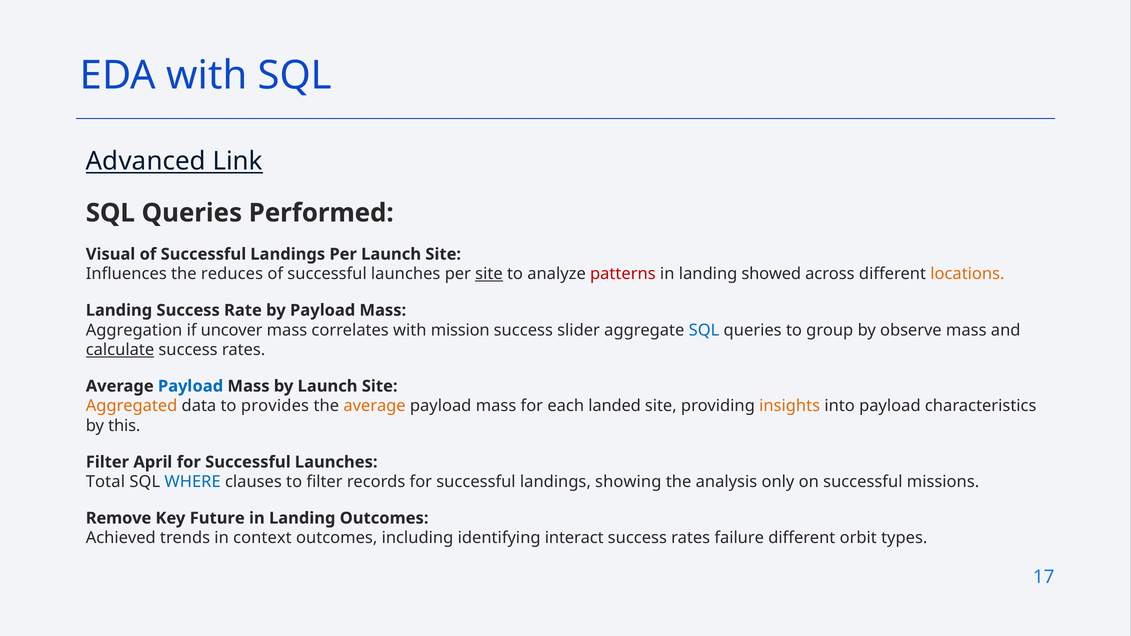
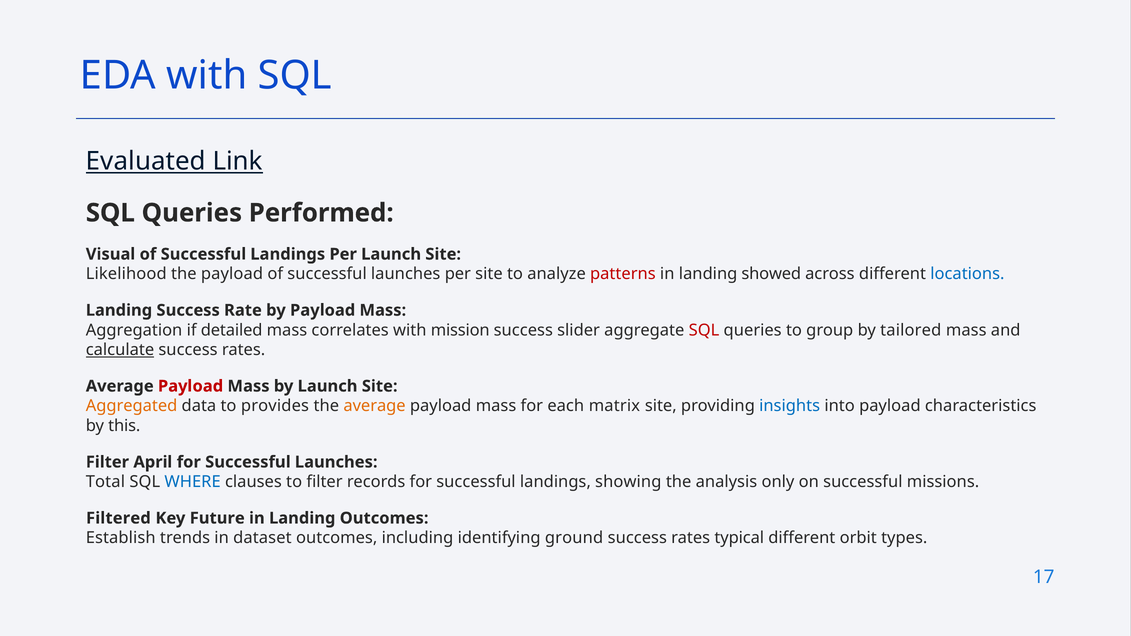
Advanced: Advanced -> Evaluated (146, 161)
Influences: Influences -> Likelihood (126, 274)
the reduces: reduces -> payload (232, 274)
site underline: present -> none (489, 274)
locations colour: orange -> blue (967, 274)
uncover: uncover -> detailed (232, 330)
SQL colour: blue -> red (704, 330)
observe: observe -> tailored (911, 330)
Payload colour: blue -> red (191, 386)
landed: landed -> matrix (614, 406)
insights colour: orange -> blue (790, 406)
Remove: Remove -> Filtered (118, 518)
Achieved: Achieved -> Establish (121, 538)
context: context -> dataset (262, 538)
interact: interact -> ground (574, 538)
failure: failure -> typical (739, 538)
